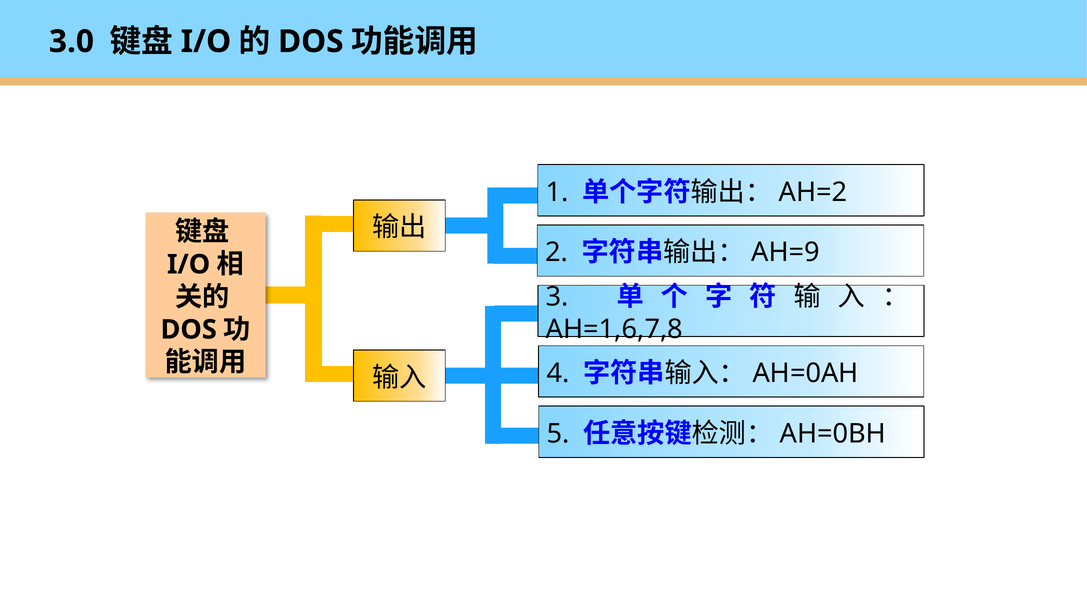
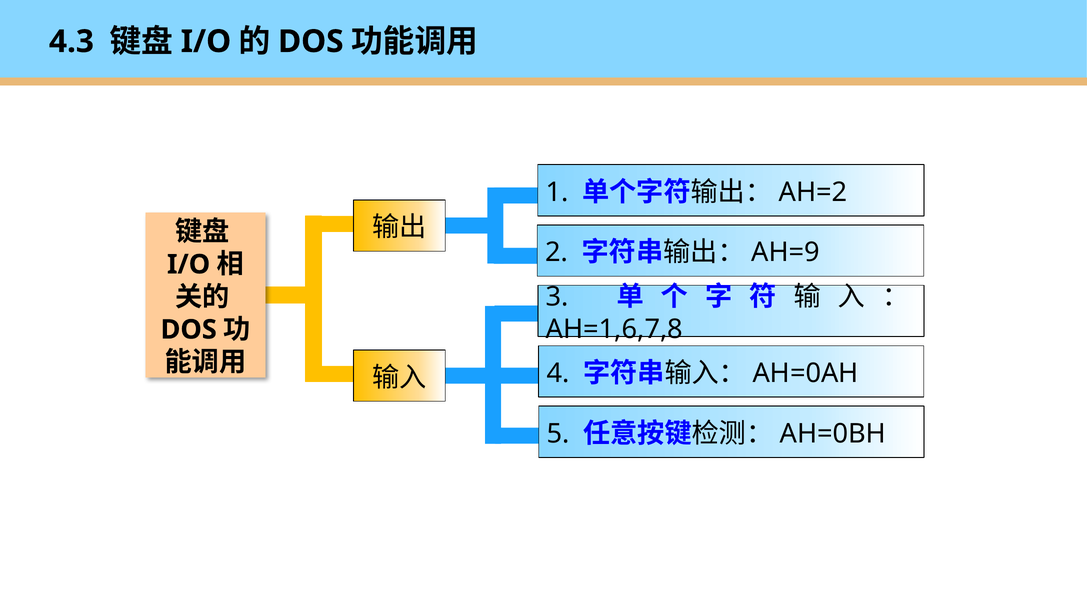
3.0: 3.0 -> 4.3 (71, 42)
